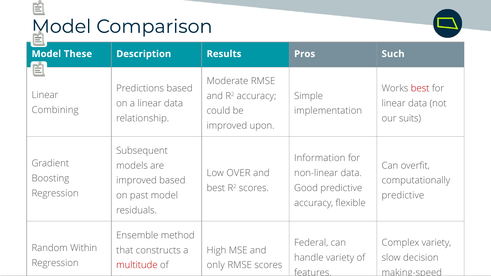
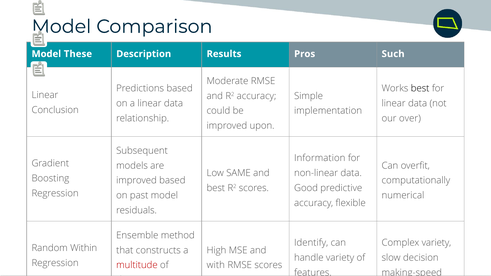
best colour: red -> black (420, 88)
Combining: Combining -> Conclusion (55, 110)
suits: suits -> over (410, 118)
OVER: OVER -> SAME (239, 173)
predictive: predictive -> numerical (403, 196)
Federal: Federal -> Identify (311, 243)
only: only -> with (216, 265)
